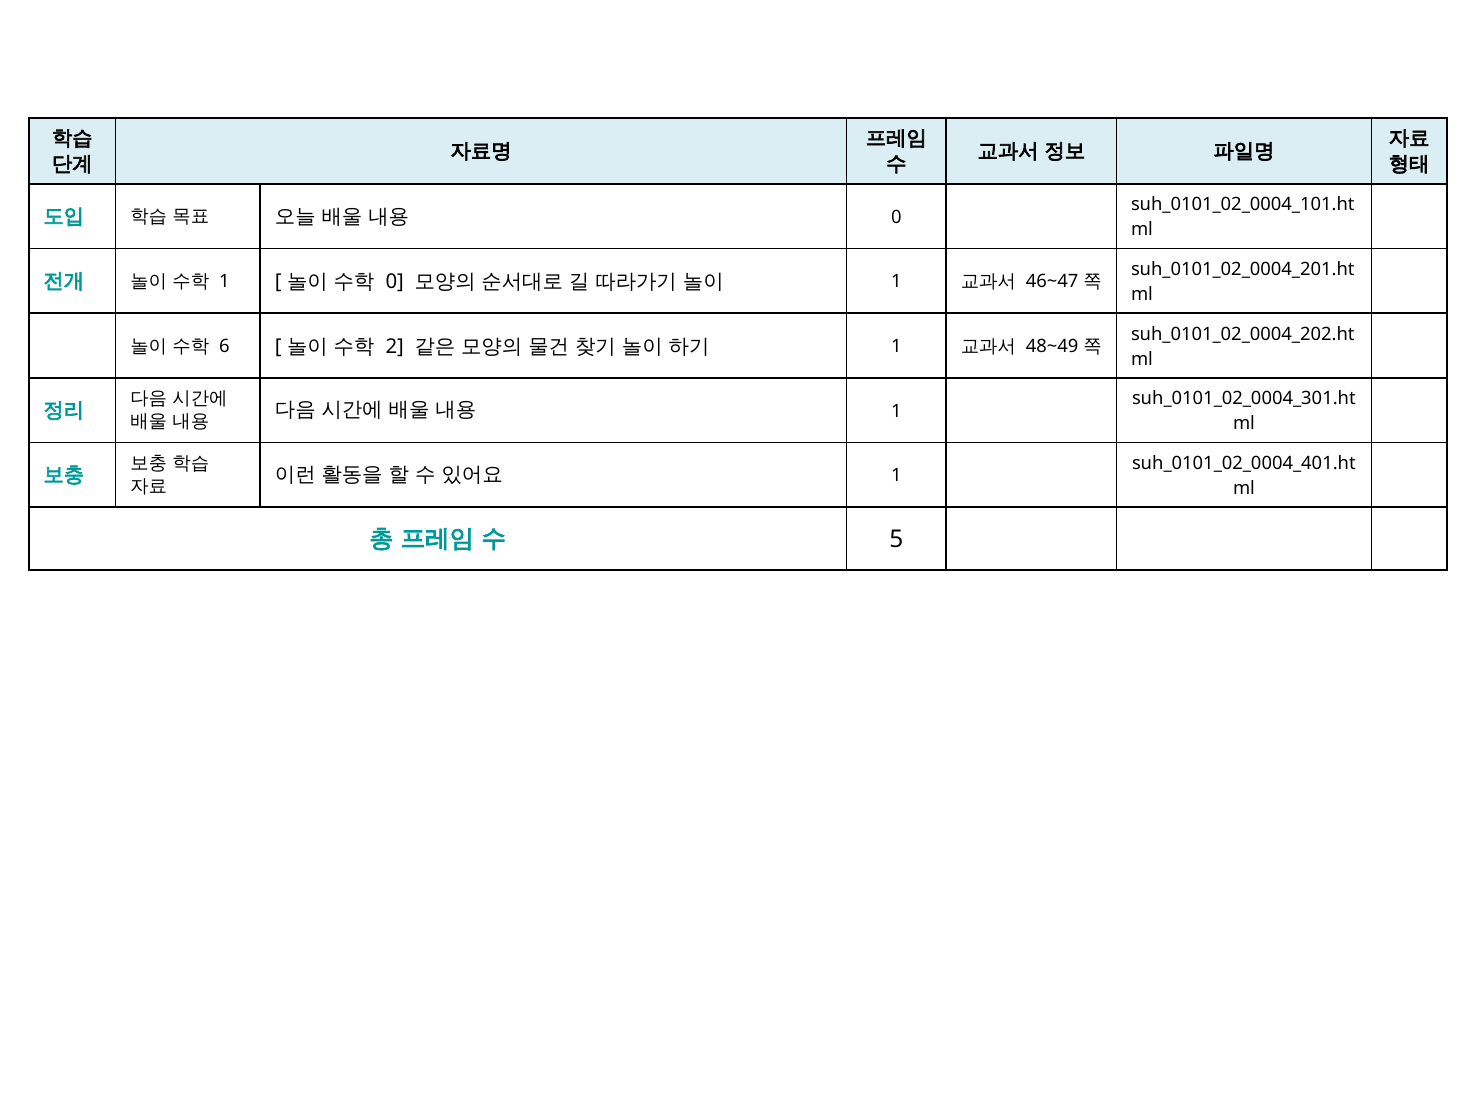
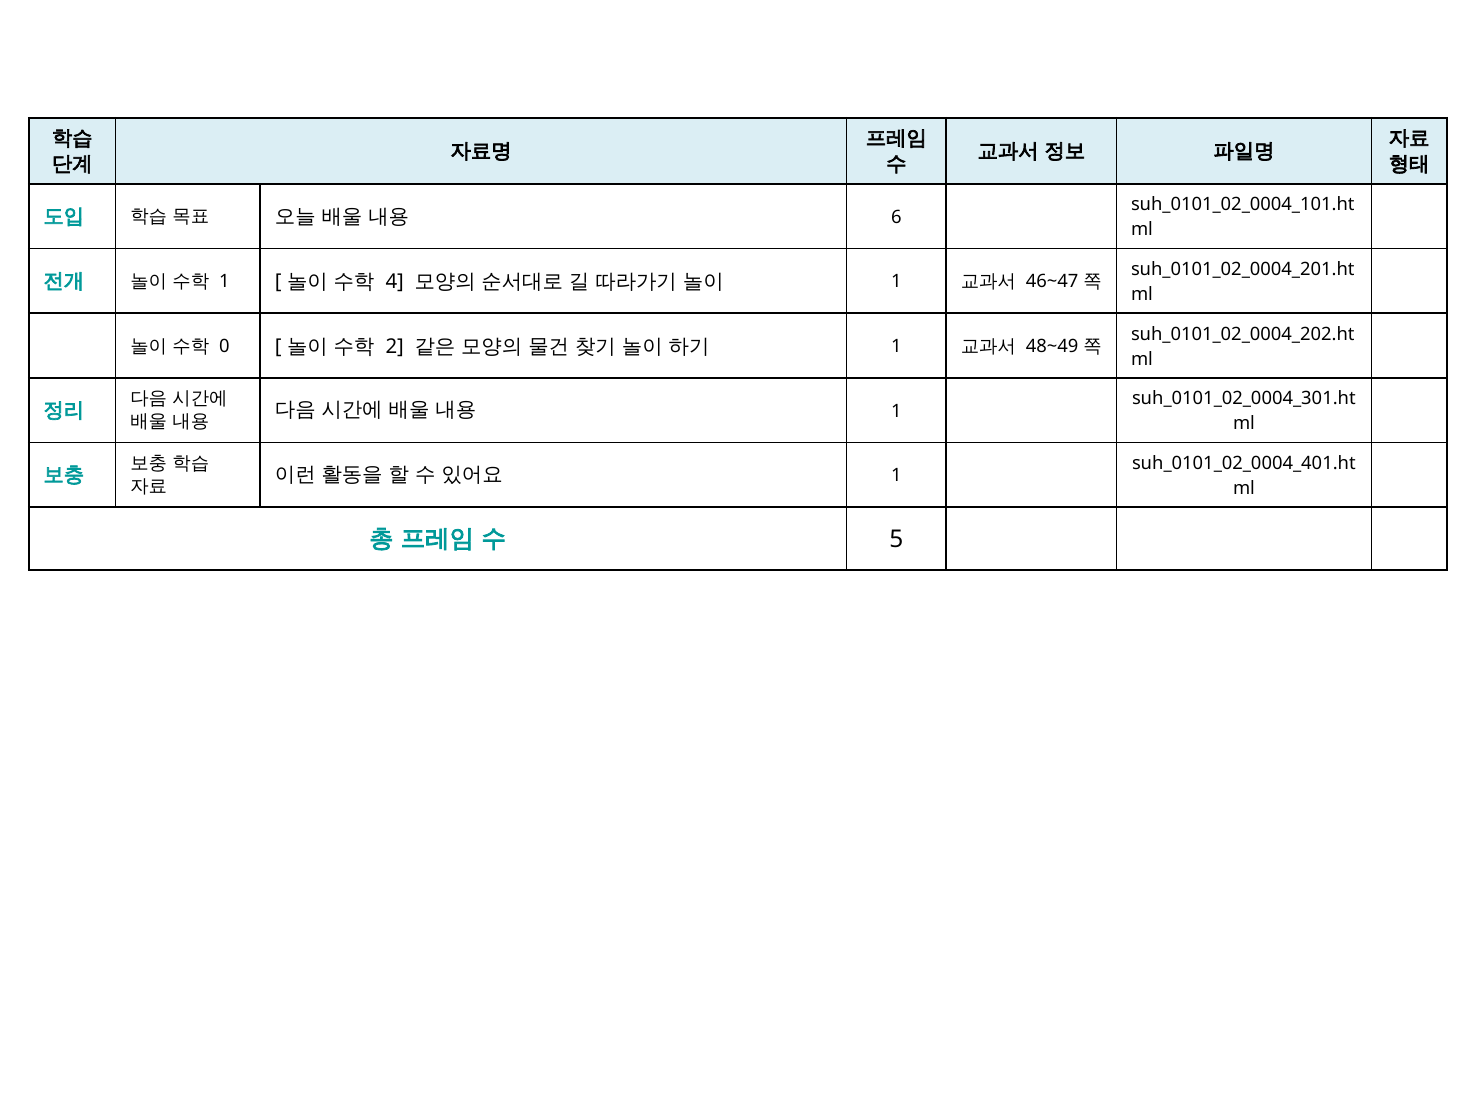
0: 0 -> 6 (896, 217)
0: 0 -> 4 (395, 282)
6: 6 -> 0 (224, 347)
